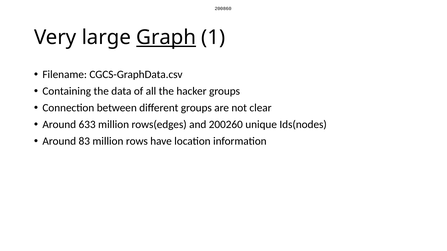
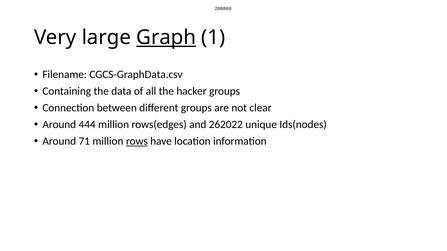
633: 633 -> 444 (87, 125)
200260: 200260 -> 262022 (226, 125)
83: 83 -> 71 (84, 141)
rows underline: none -> present (137, 141)
